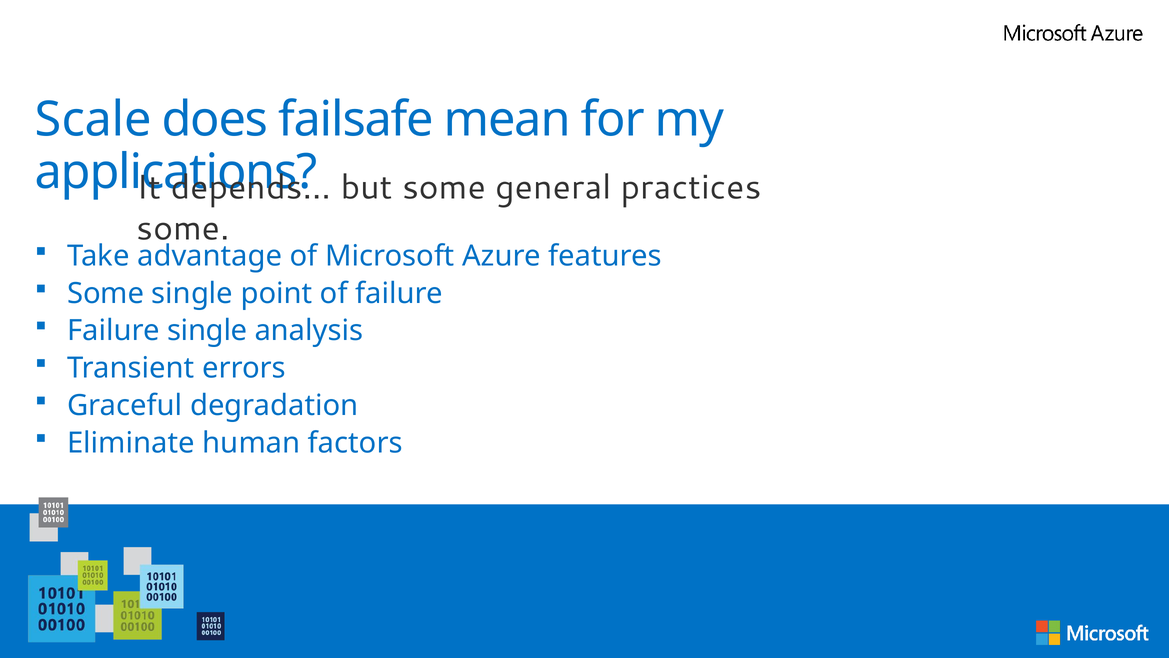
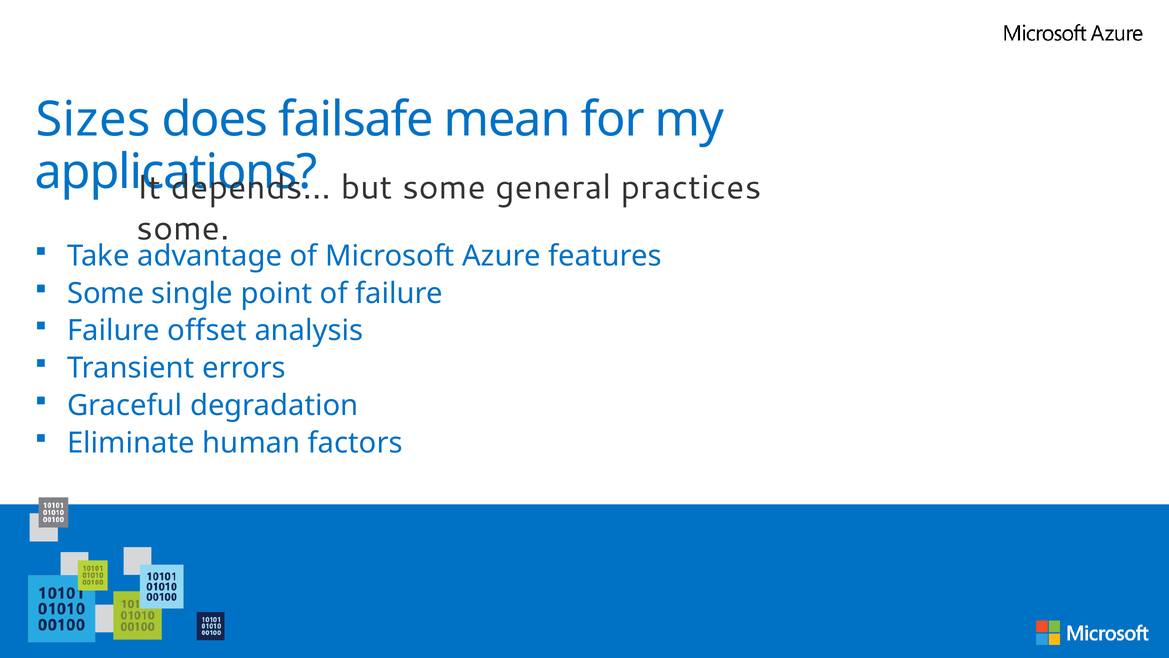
Scale: Scale -> Sizes (93, 120)
Failure single: single -> offset (207, 331)
